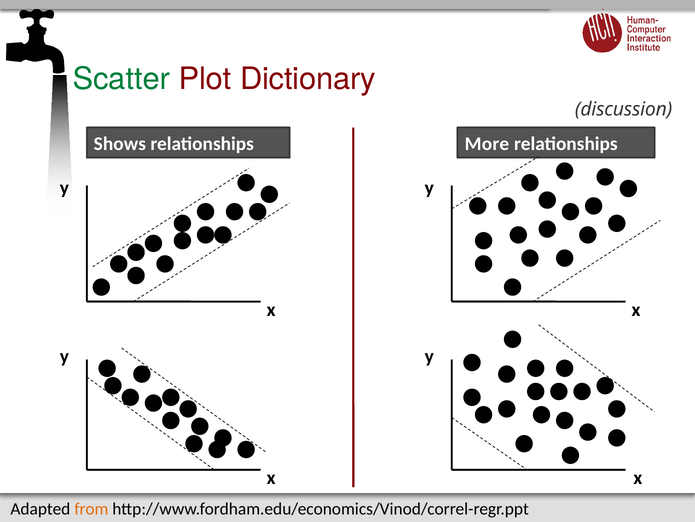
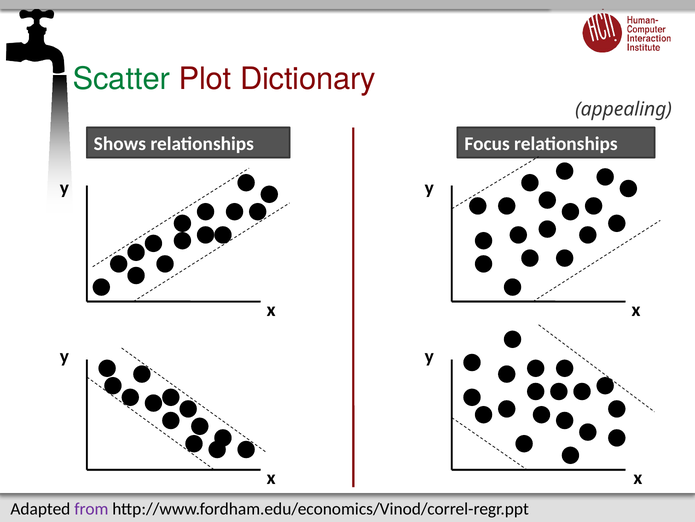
discussion: discussion -> appealing (624, 109)
More: More -> Focus (487, 144)
from colour: orange -> purple (91, 508)
